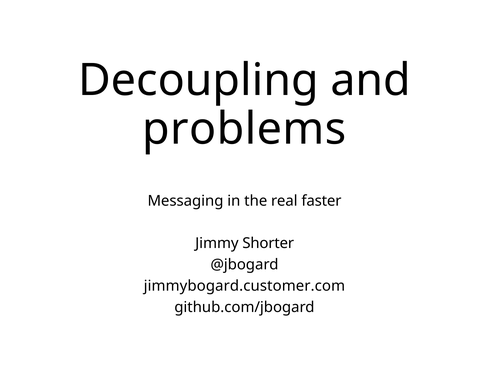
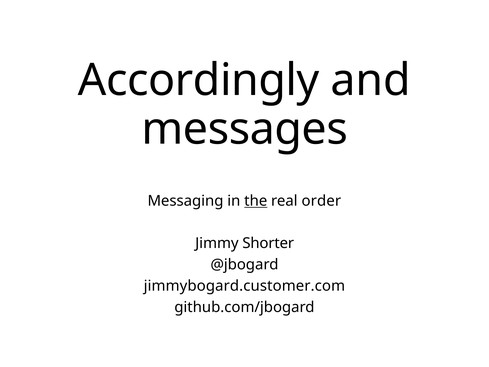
Decoupling: Decoupling -> Accordingly (199, 80)
problems: problems -> messages (245, 129)
the underline: none -> present (256, 201)
faster: faster -> order (321, 201)
